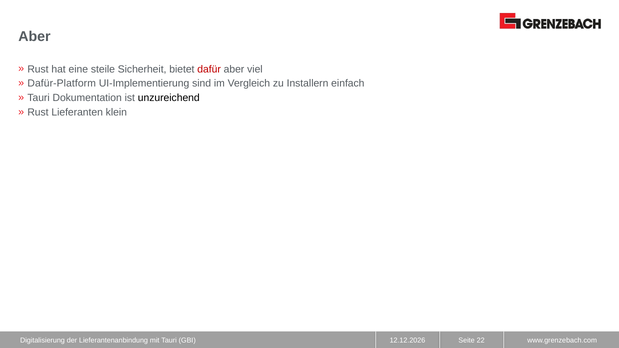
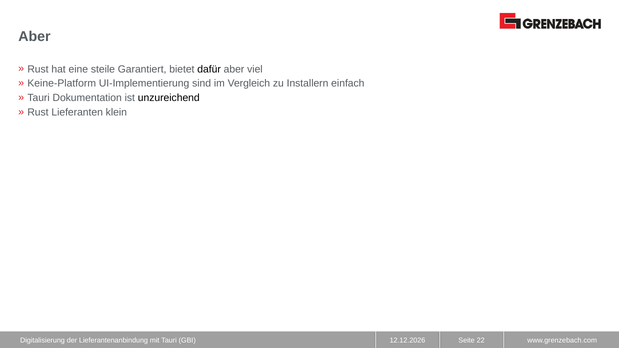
Sicherheit: Sicherheit -> Garantiert (142, 69)
dafür colour: red -> black (209, 69)
Dafür-Platform: Dafür-Platform -> Keine-Platform (62, 84)
